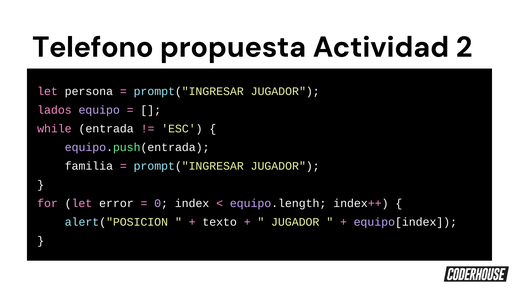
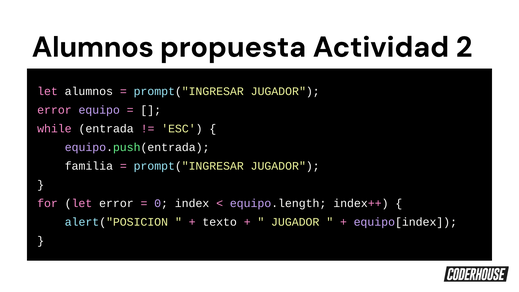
Telefono: Telefono -> Alumnos (93, 47)
let persona: persona -> alumnos (89, 91)
lados: lados -> error (54, 110)
